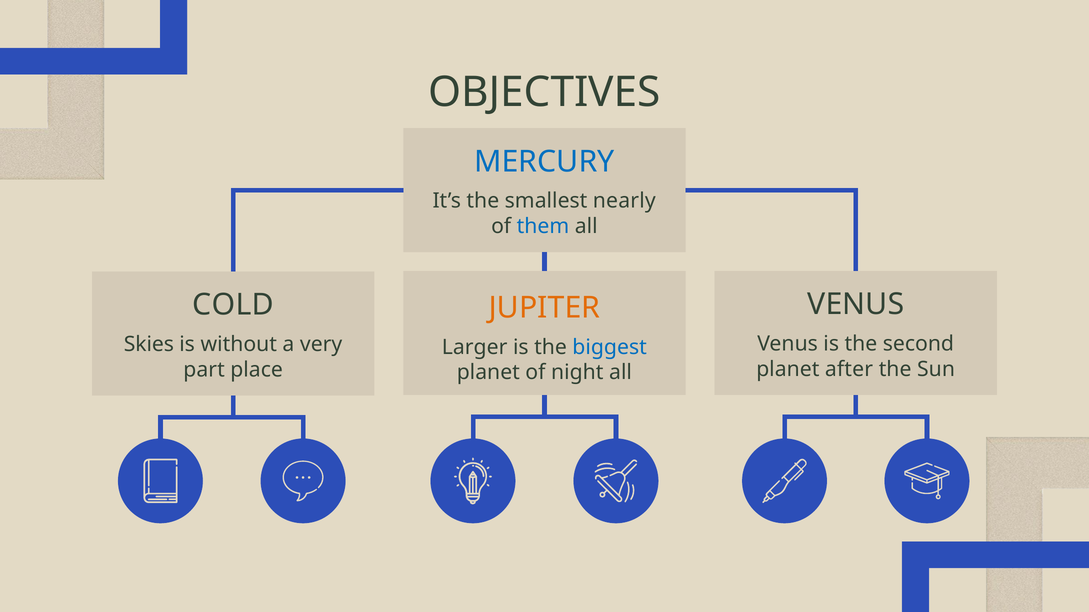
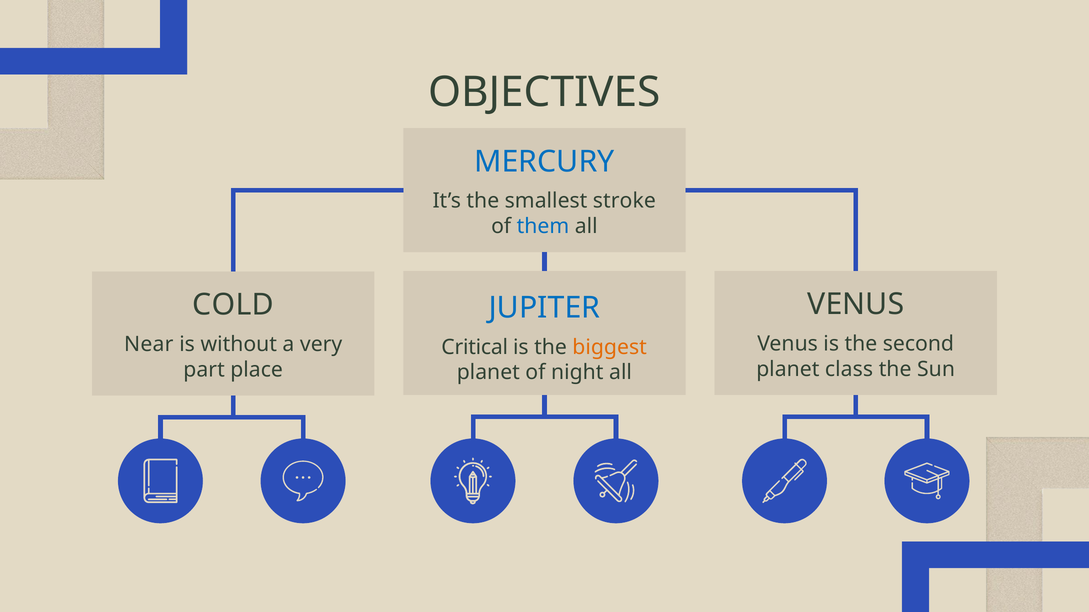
nearly: nearly -> stroke (624, 201)
JUPITER colour: orange -> blue (544, 308)
Skies: Skies -> Near (149, 345)
Larger: Larger -> Critical (475, 347)
biggest colour: blue -> orange (610, 347)
after: after -> class (849, 369)
